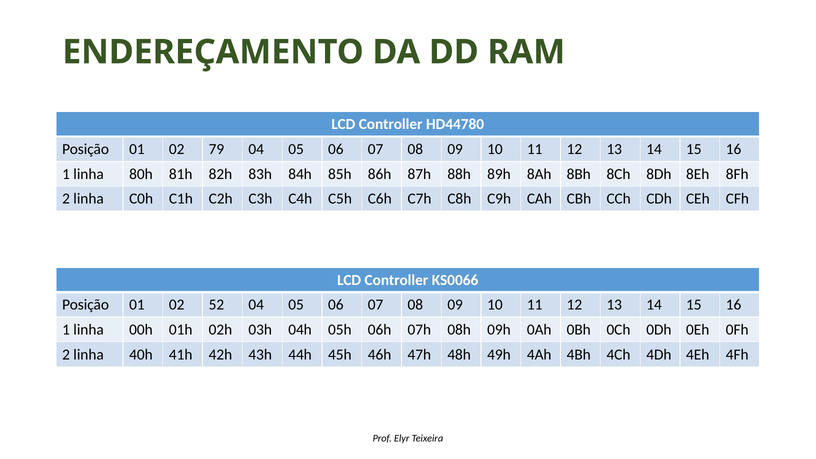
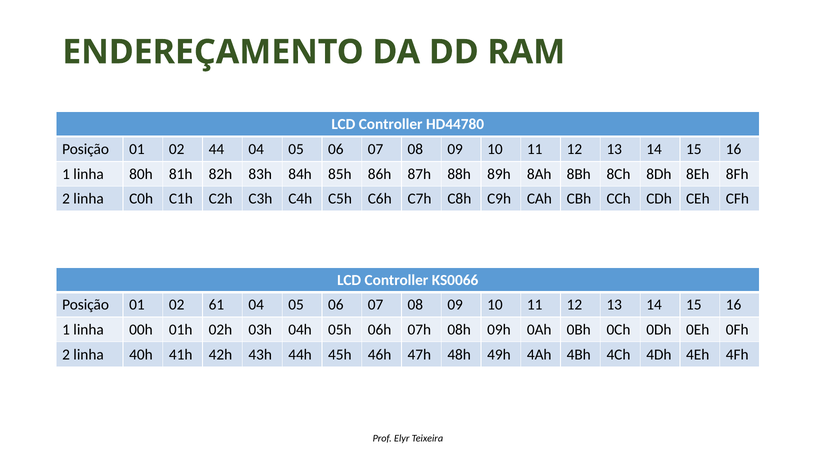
79: 79 -> 44 (216, 149)
52: 52 -> 61 (216, 305)
